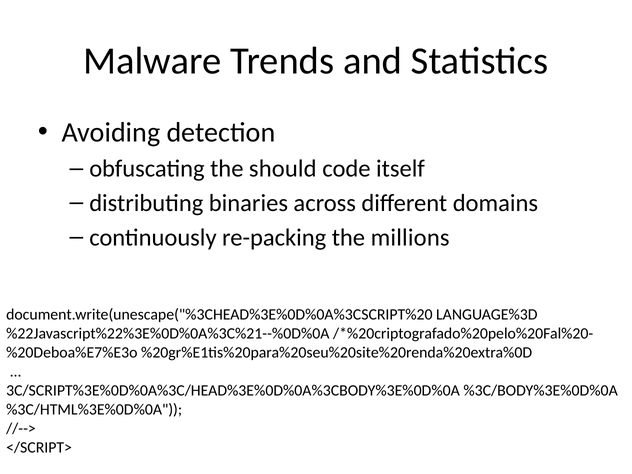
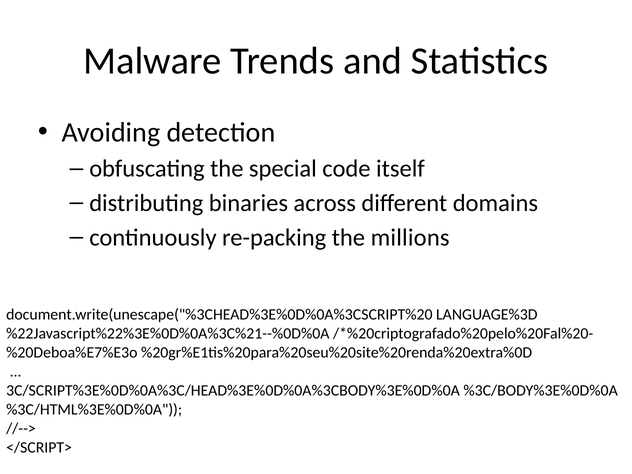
should: should -> special (283, 169)
